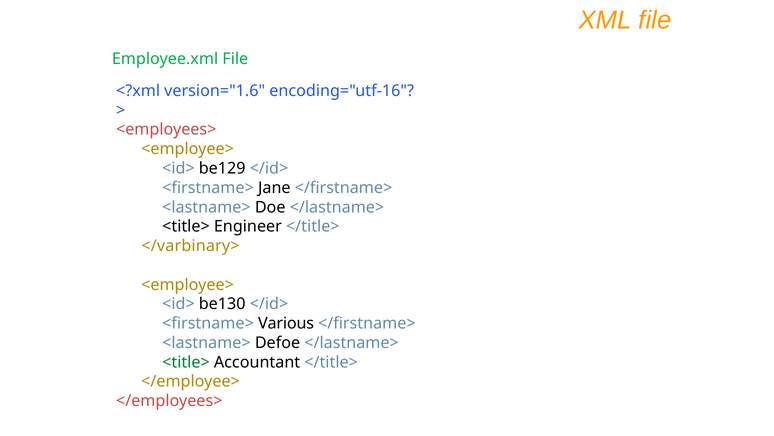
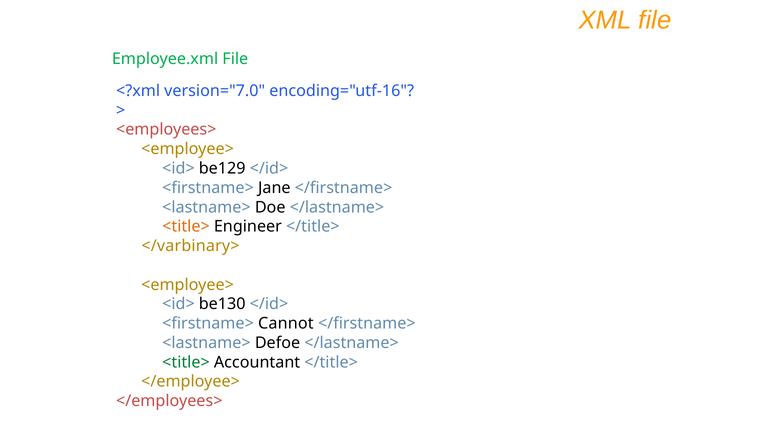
version="1.6: version="1.6 -> version="7.0 (215, 91)
<title> colour: black -> orange (186, 226)
Various: Various -> Cannot (286, 323)
